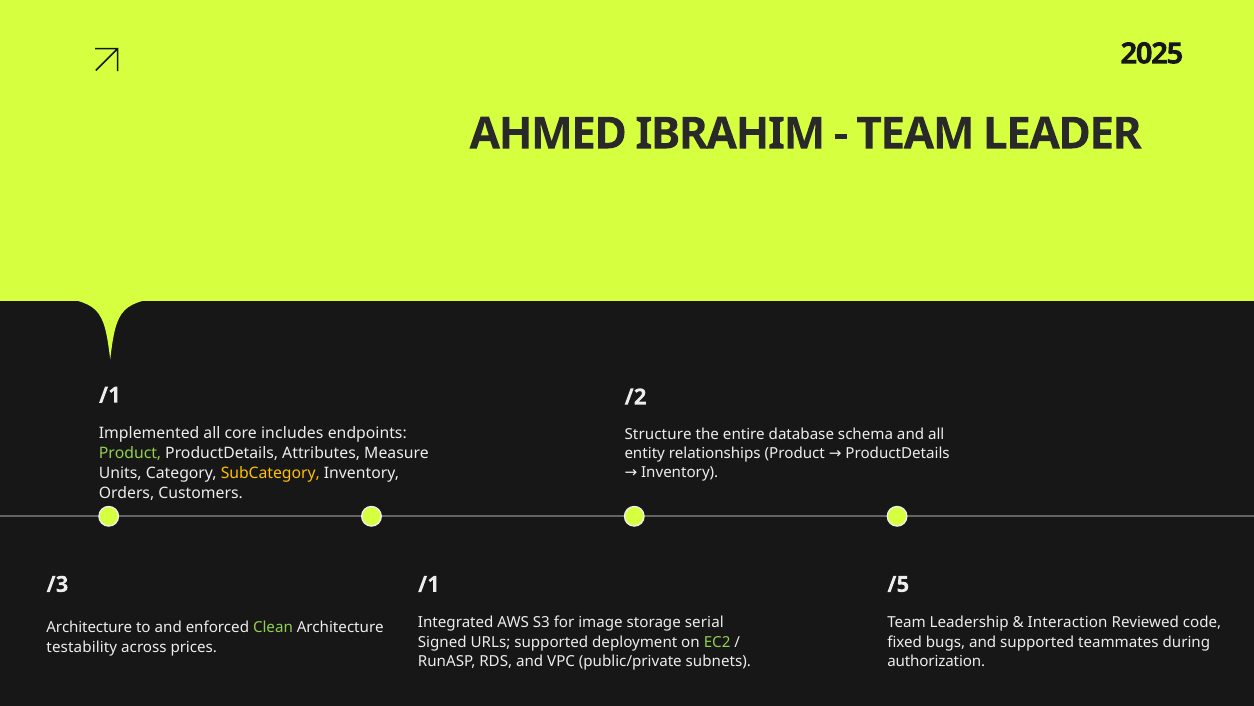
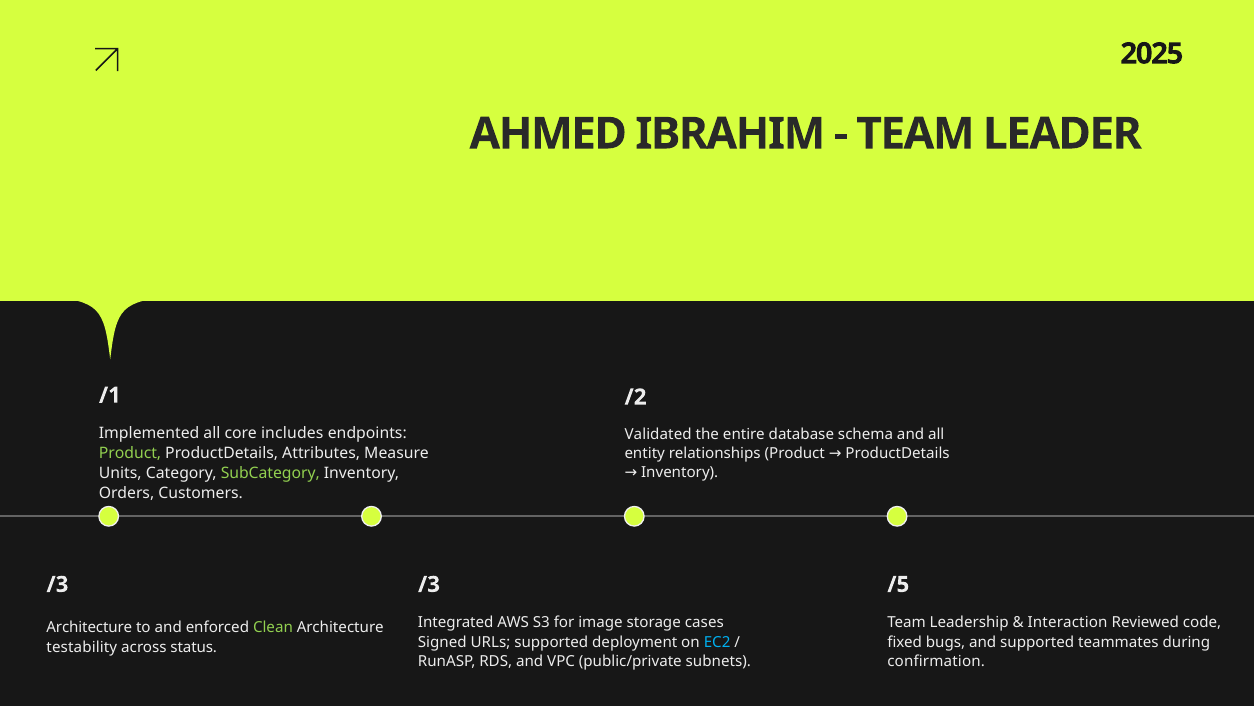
Structure: Structure -> Validated (658, 434)
SubCategory colour: yellow -> light green (270, 473)
/1: /1 -> /3 (429, 584)
serial: serial -> cases (704, 622)
EC2 colour: light green -> light blue (717, 642)
prices: prices -> status (194, 647)
authorization: authorization -> confirmation (936, 661)
